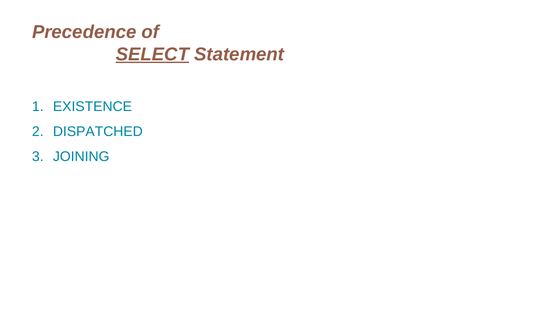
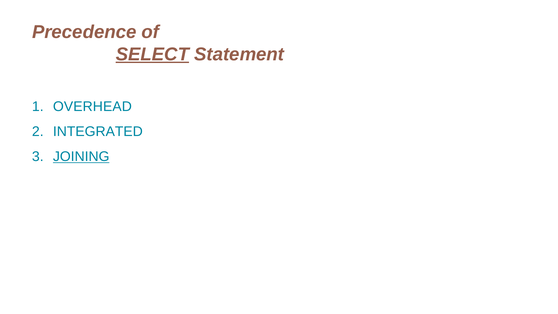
EXISTENCE: EXISTENCE -> OVERHEAD (92, 106)
DISPATCHED: DISPATCHED -> INTEGRATED (98, 132)
JOINING underline: none -> present (81, 157)
